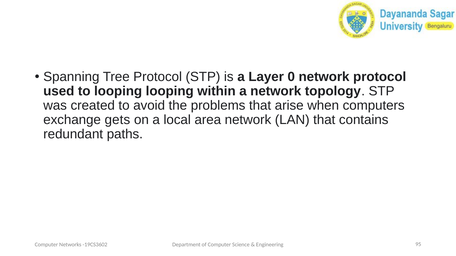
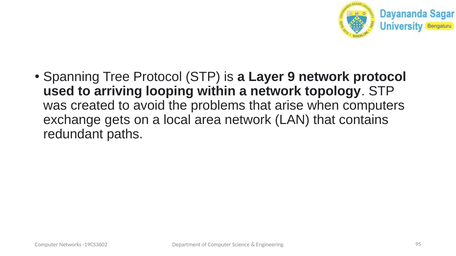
0: 0 -> 9 (291, 77)
to looping: looping -> arriving (118, 91)
